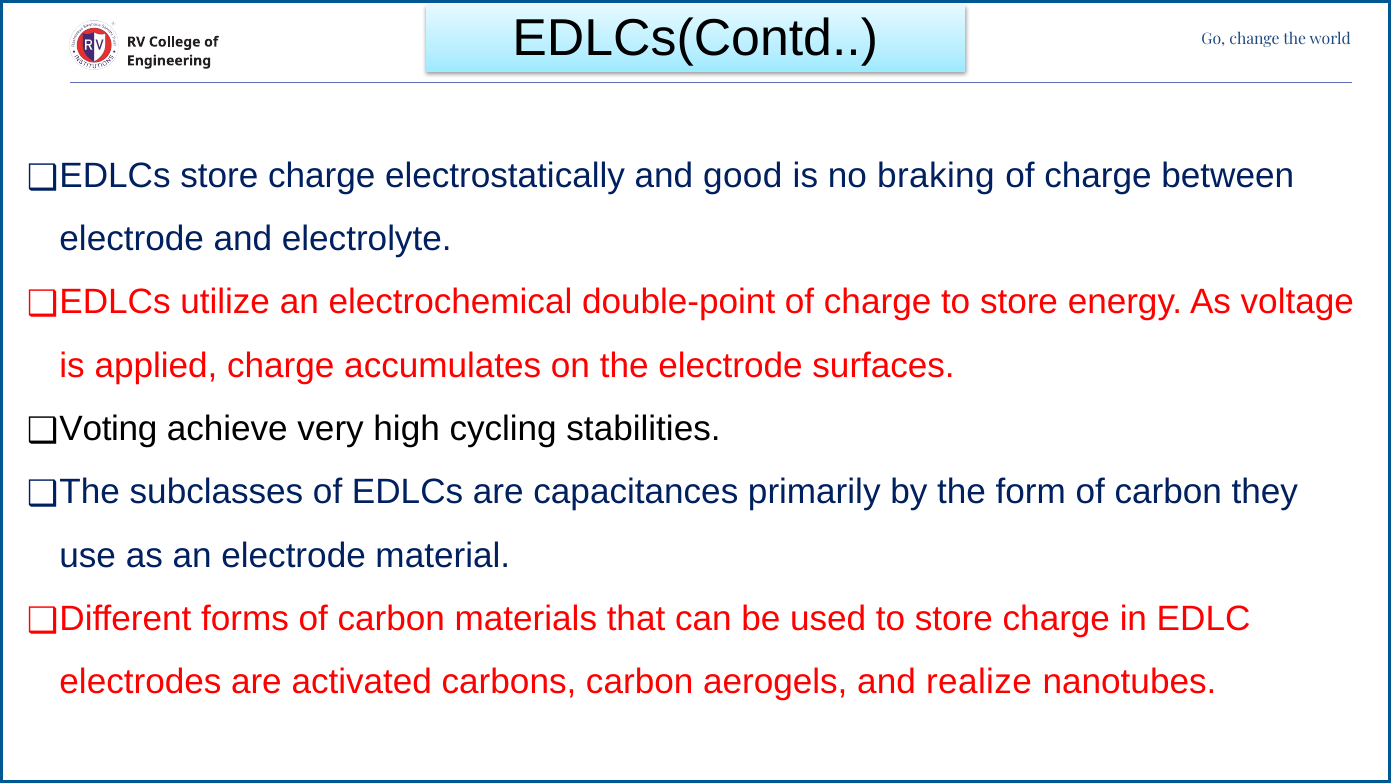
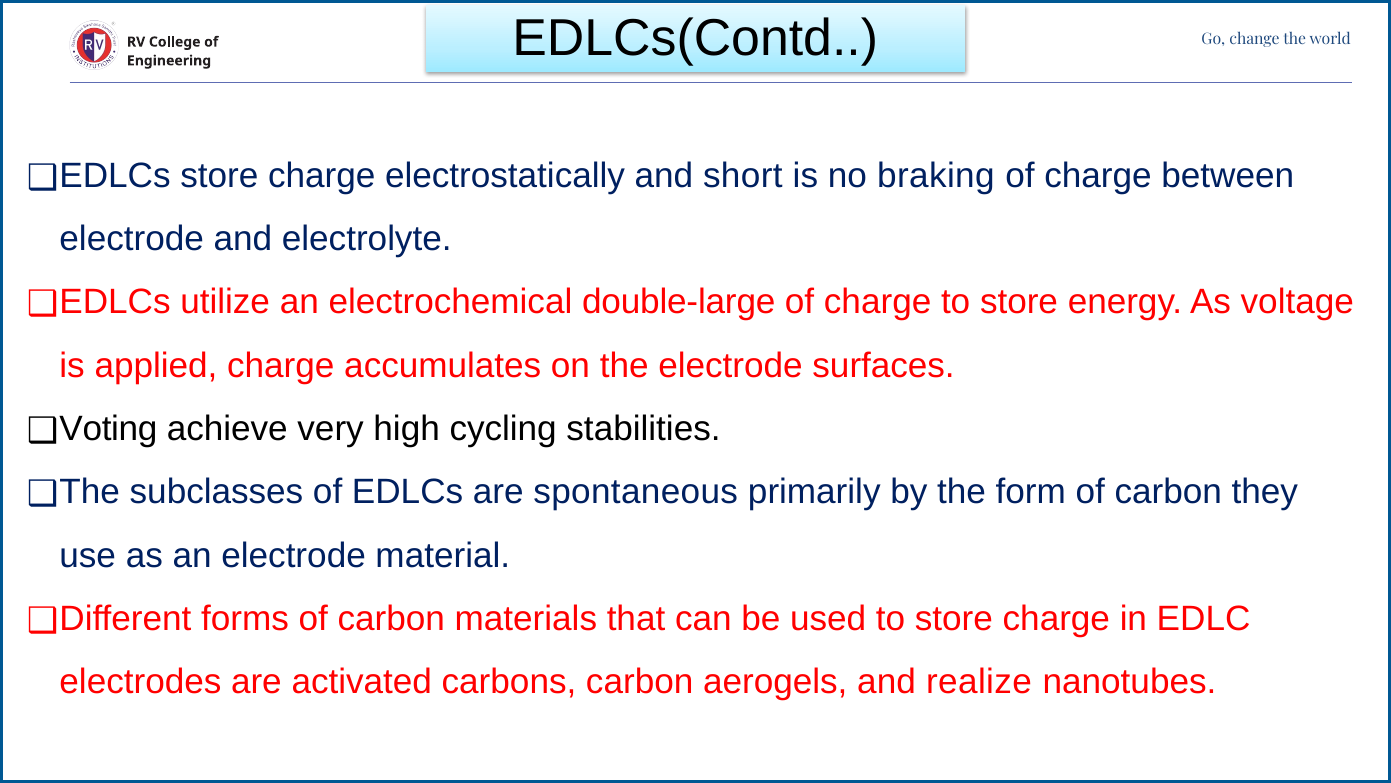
good: good -> short (743, 176)
double-point: double-point -> double-large (679, 302)
capacitances: capacitances -> spontaneous (636, 492)
